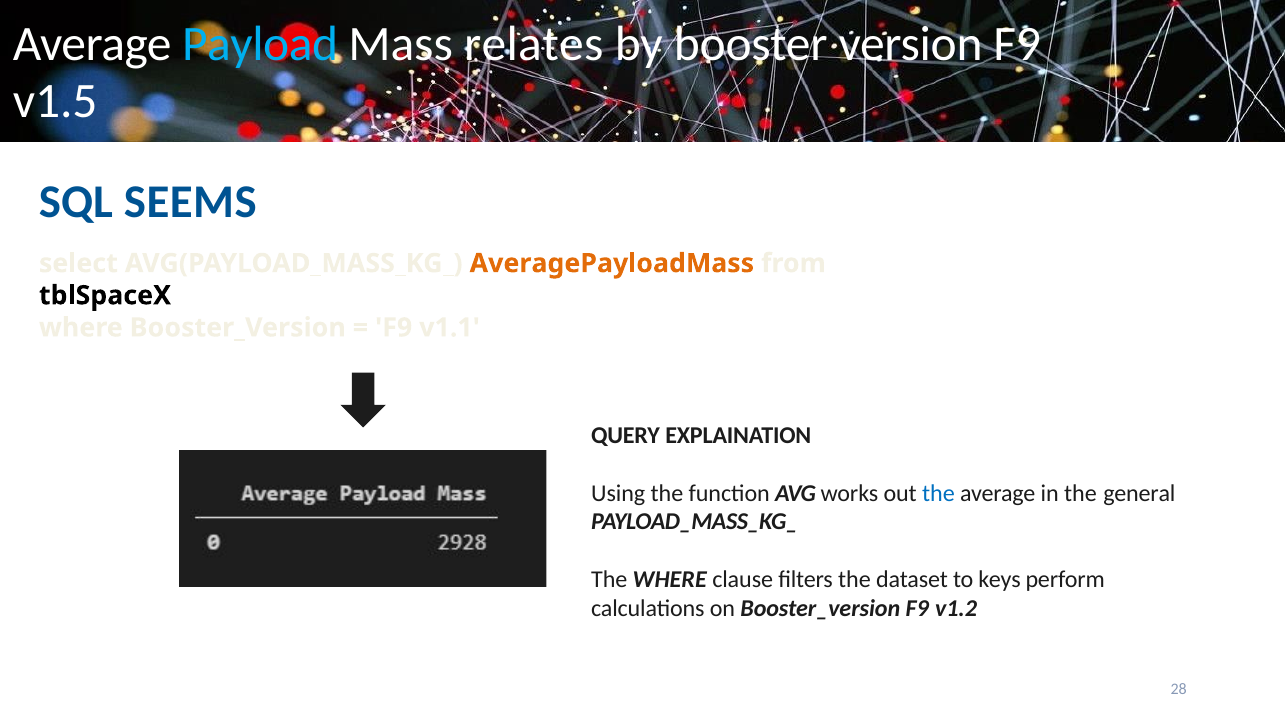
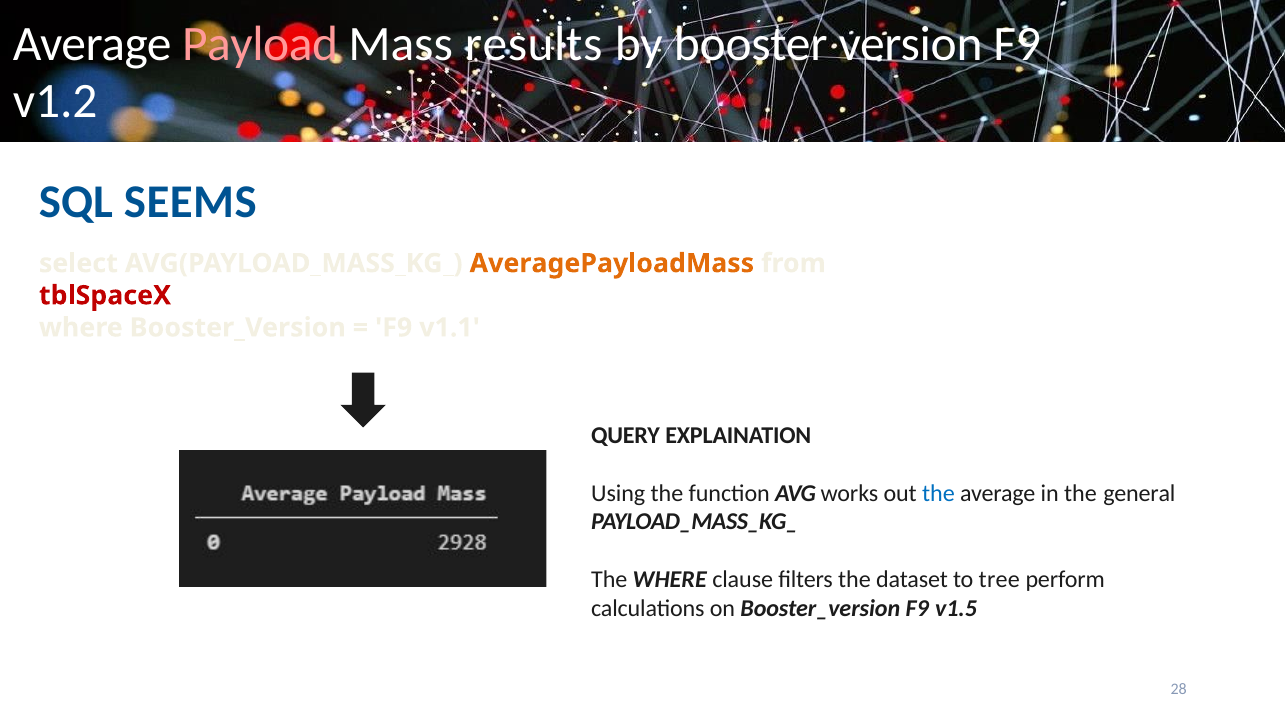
Payload colour: light blue -> pink (260, 44)
relates: relates -> results (534, 44)
v1.5: v1.5 -> v1.2 (55, 102)
tblSpaceX colour: black -> red (105, 295)
keys: keys -> tree (999, 579)
v1.2: v1.2 -> v1.5 (956, 608)
